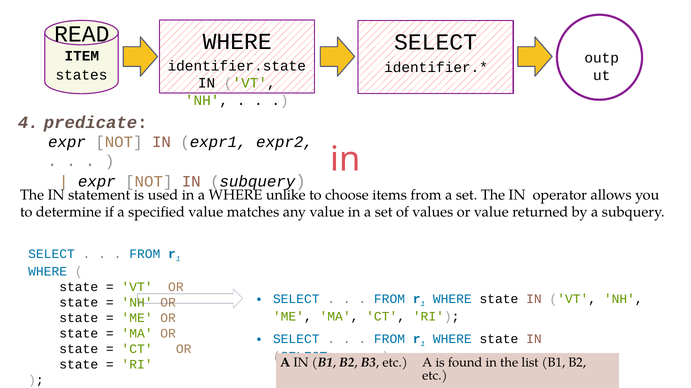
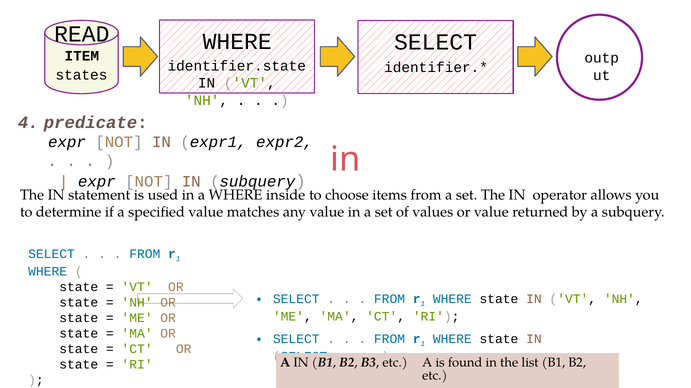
unlike: unlike -> inside (286, 195)
